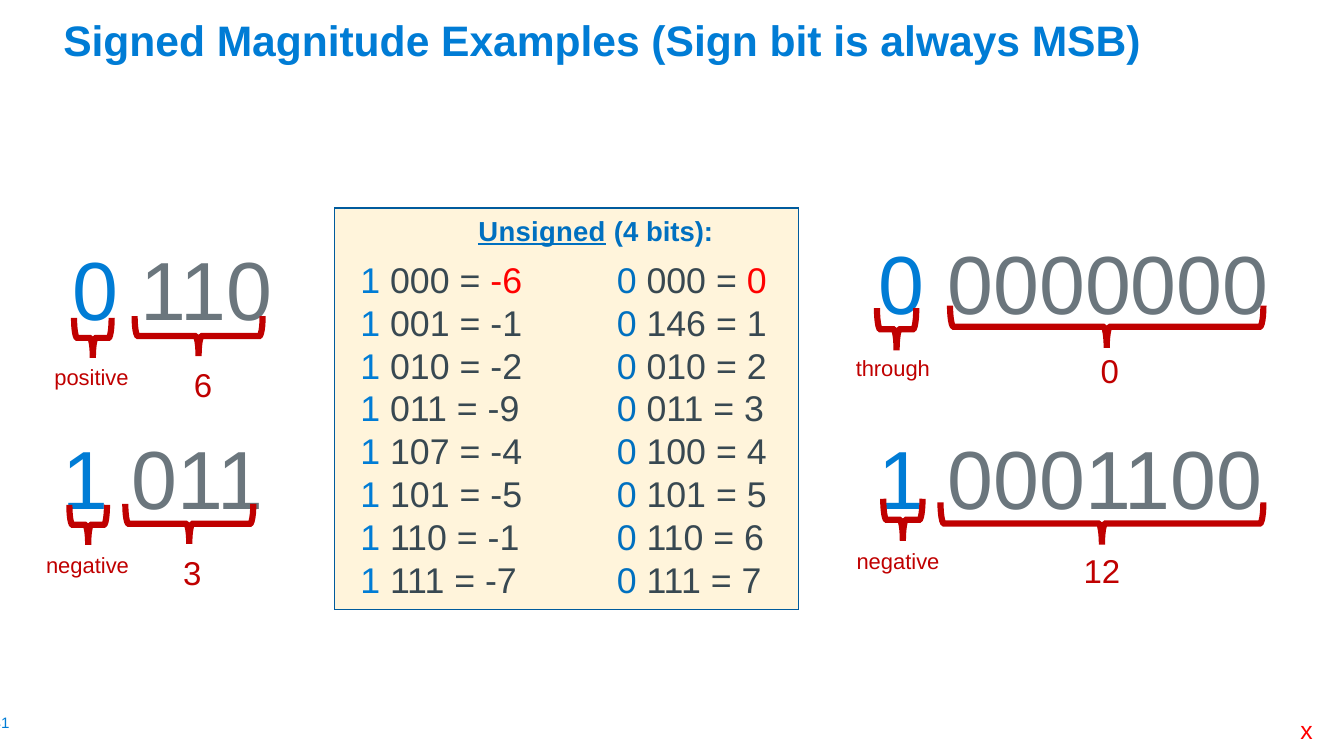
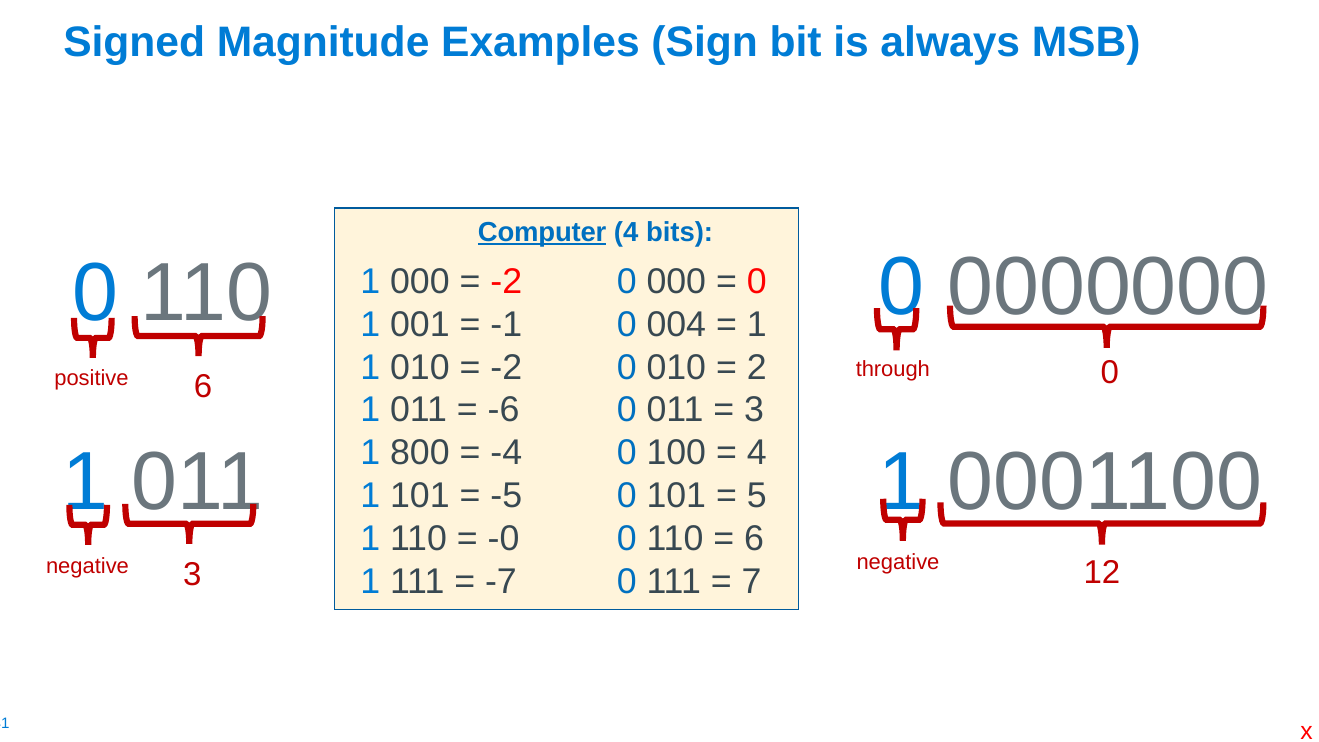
Unsigned: Unsigned -> Computer (542, 232)
-6: -6 -> -2 (506, 282)
146: 146 -> 004 (676, 324)
-9: -9 -> -6 (504, 410)
107: 107 -> 800 (420, 453)
-1: -1 -> -0 (504, 539)
